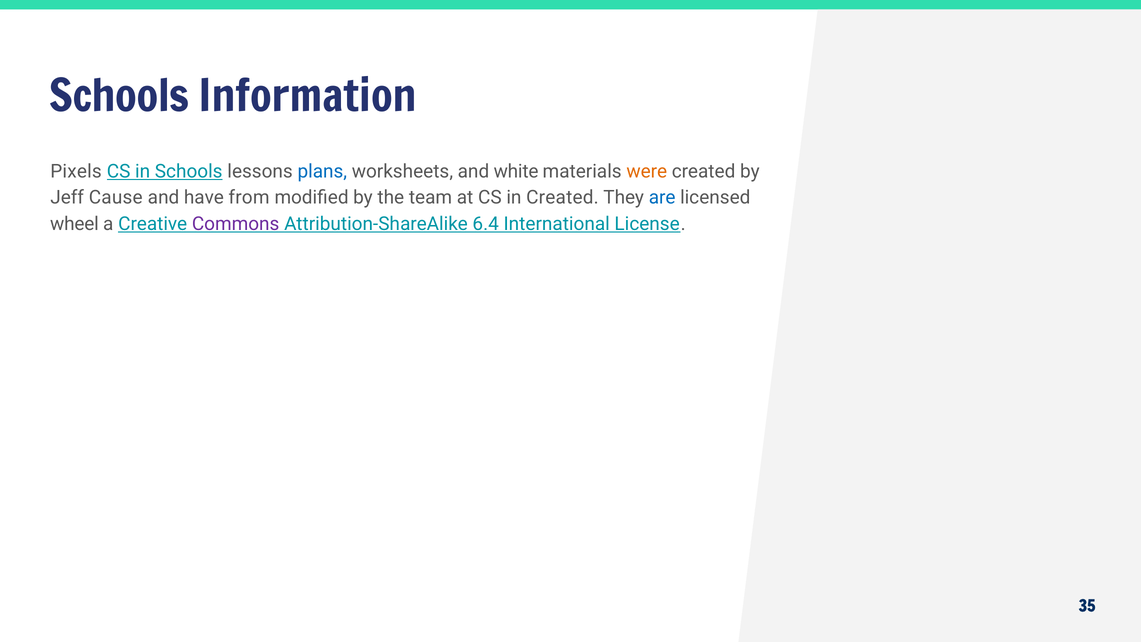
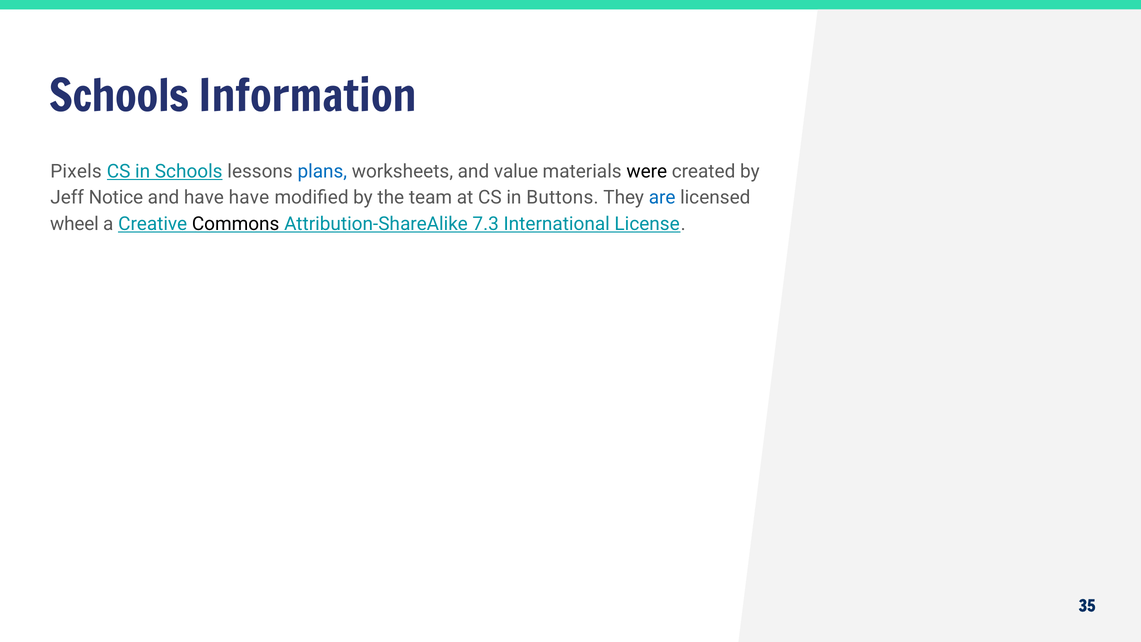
white: white -> value (516, 171)
were colour: orange -> black (647, 171)
Cause: Cause -> Notice (116, 198)
have from: from -> have (249, 198)
in Created: Created -> Buttons (562, 198)
Commons colour: purple -> black (236, 224)
6.4: 6.4 -> 7.3 (486, 224)
